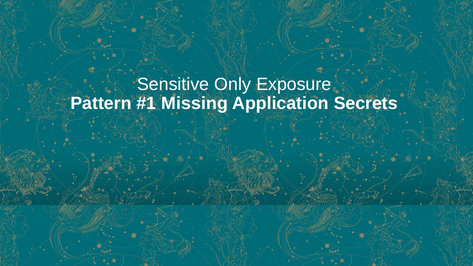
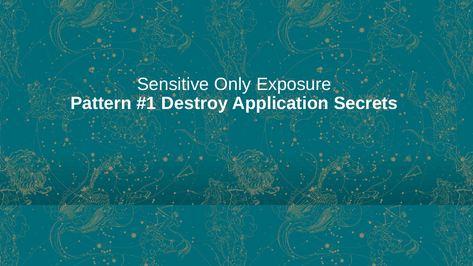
Missing: Missing -> Destroy (194, 103)
